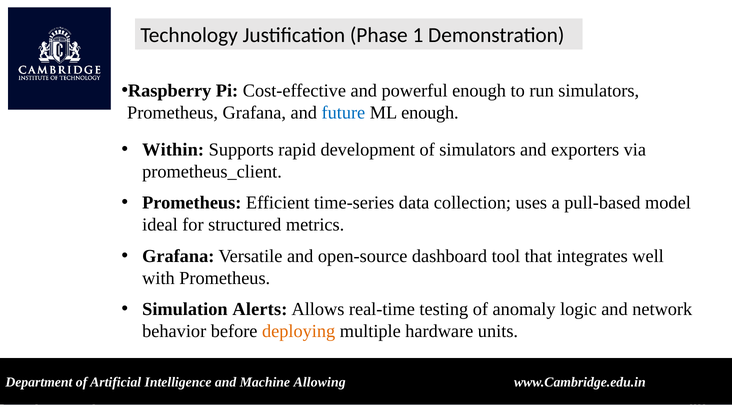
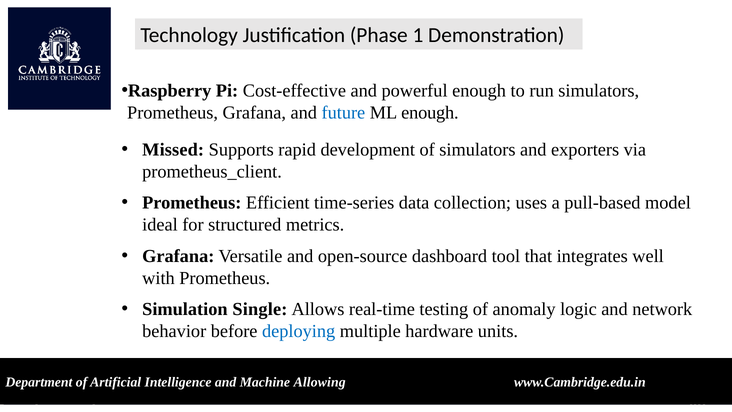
Within: Within -> Missed (173, 150)
Alerts: Alerts -> Single (260, 309)
deploying colour: orange -> blue (299, 331)
